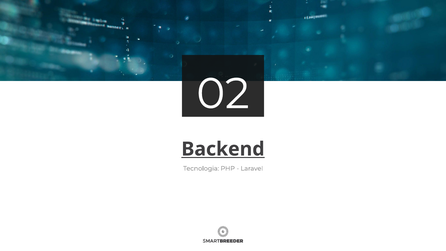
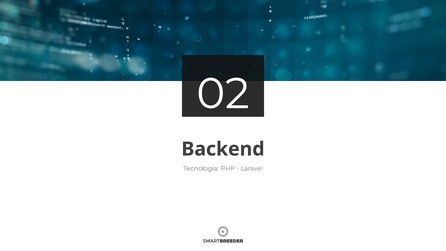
Backend underline: present -> none (223, 149)
